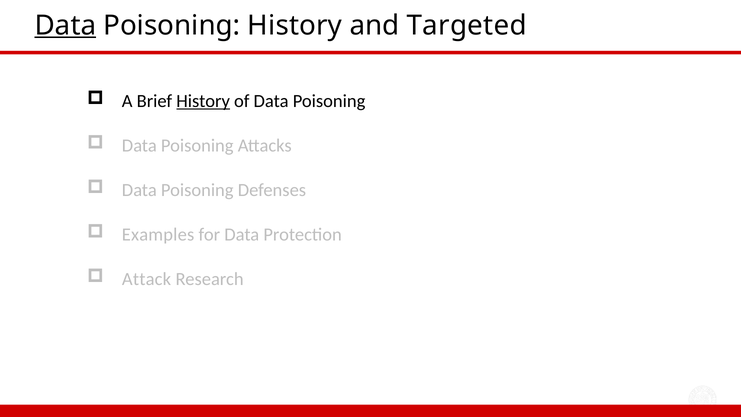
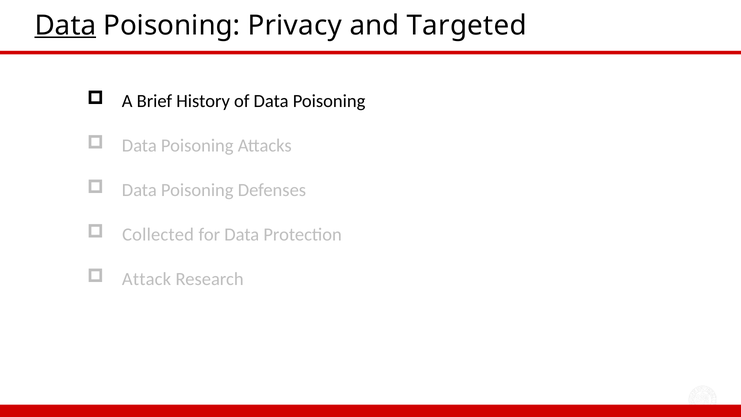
Poisoning History: History -> Privacy (295, 25)
History underline: present -> none (203, 101)
Examples: Examples -> Collected (158, 234)
